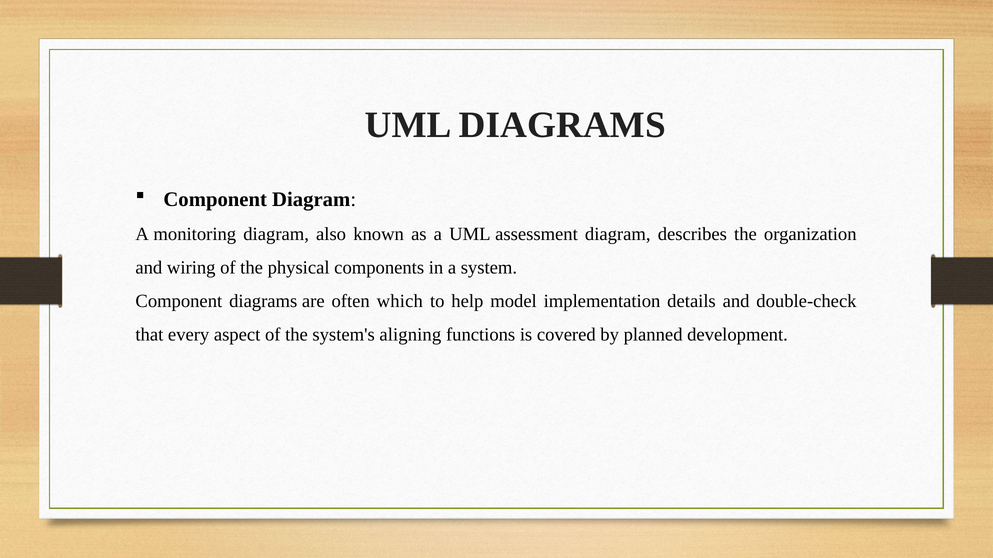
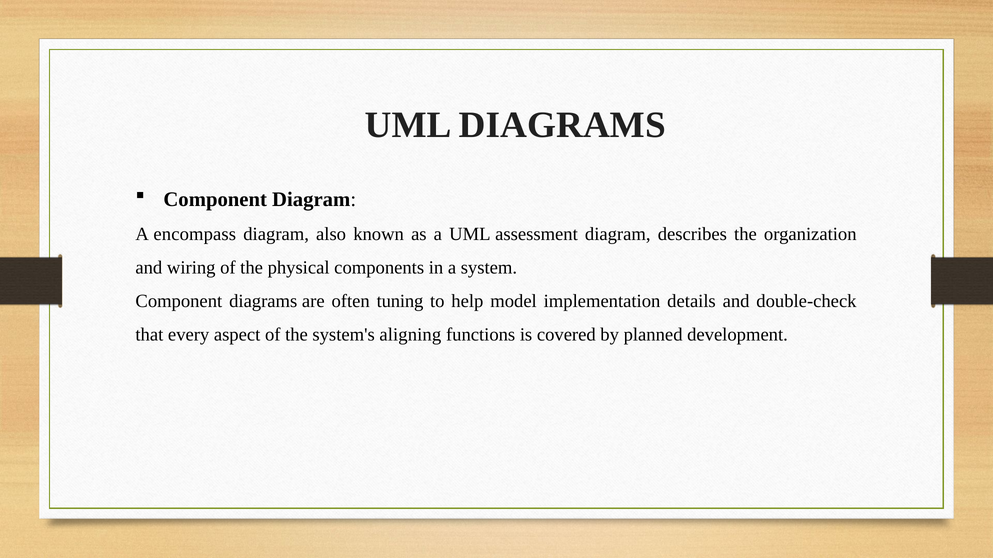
monitoring: monitoring -> encompass (195, 234)
which: which -> tuning (400, 301)
